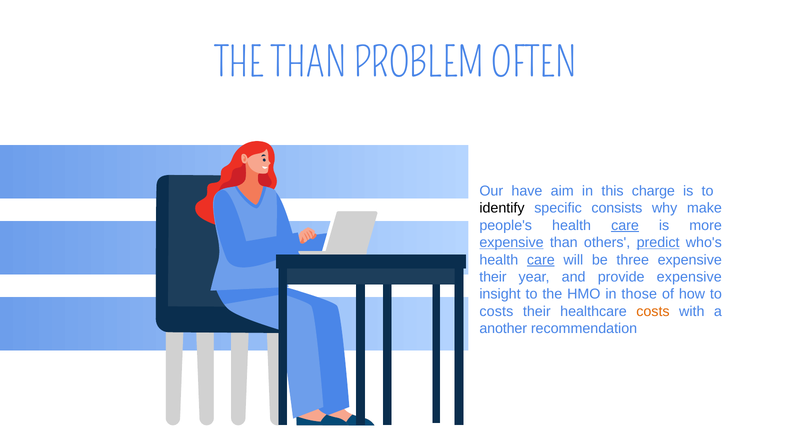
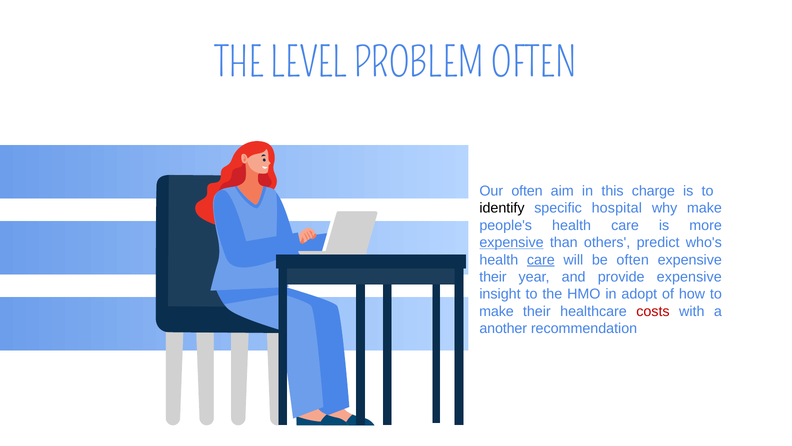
THE THAN: THAN -> LEVEL (309, 63)
Our have: have -> often (527, 191)
consists: consists -> hospital (617, 208)
care underline: present -> none (625, 225)
predict underline: present -> none (658, 242)
be three: three -> often (633, 260)
those: those -> adopt (639, 294)
costs: costs -> make (497, 311)
costs colour: orange -> red (653, 311)
